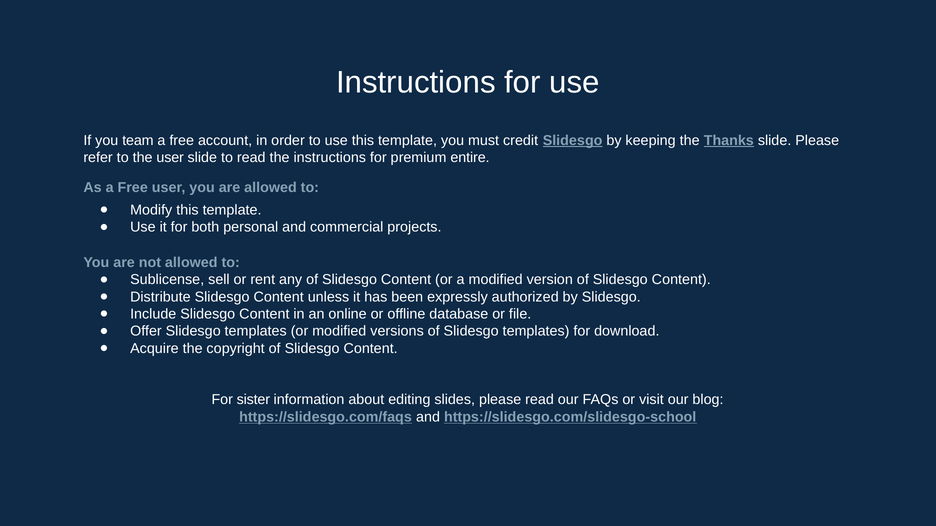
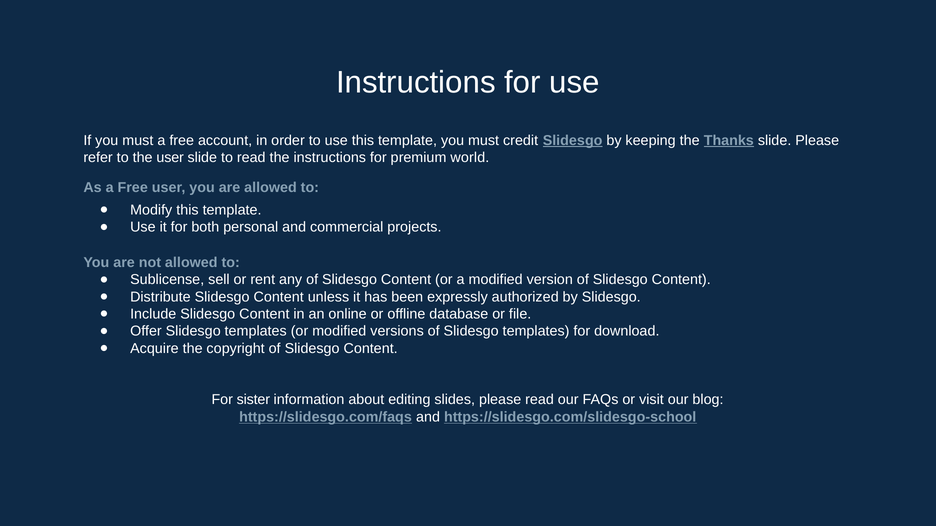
If you team: team -> must (138, 141)
entire: entire -> world (470, 158)
